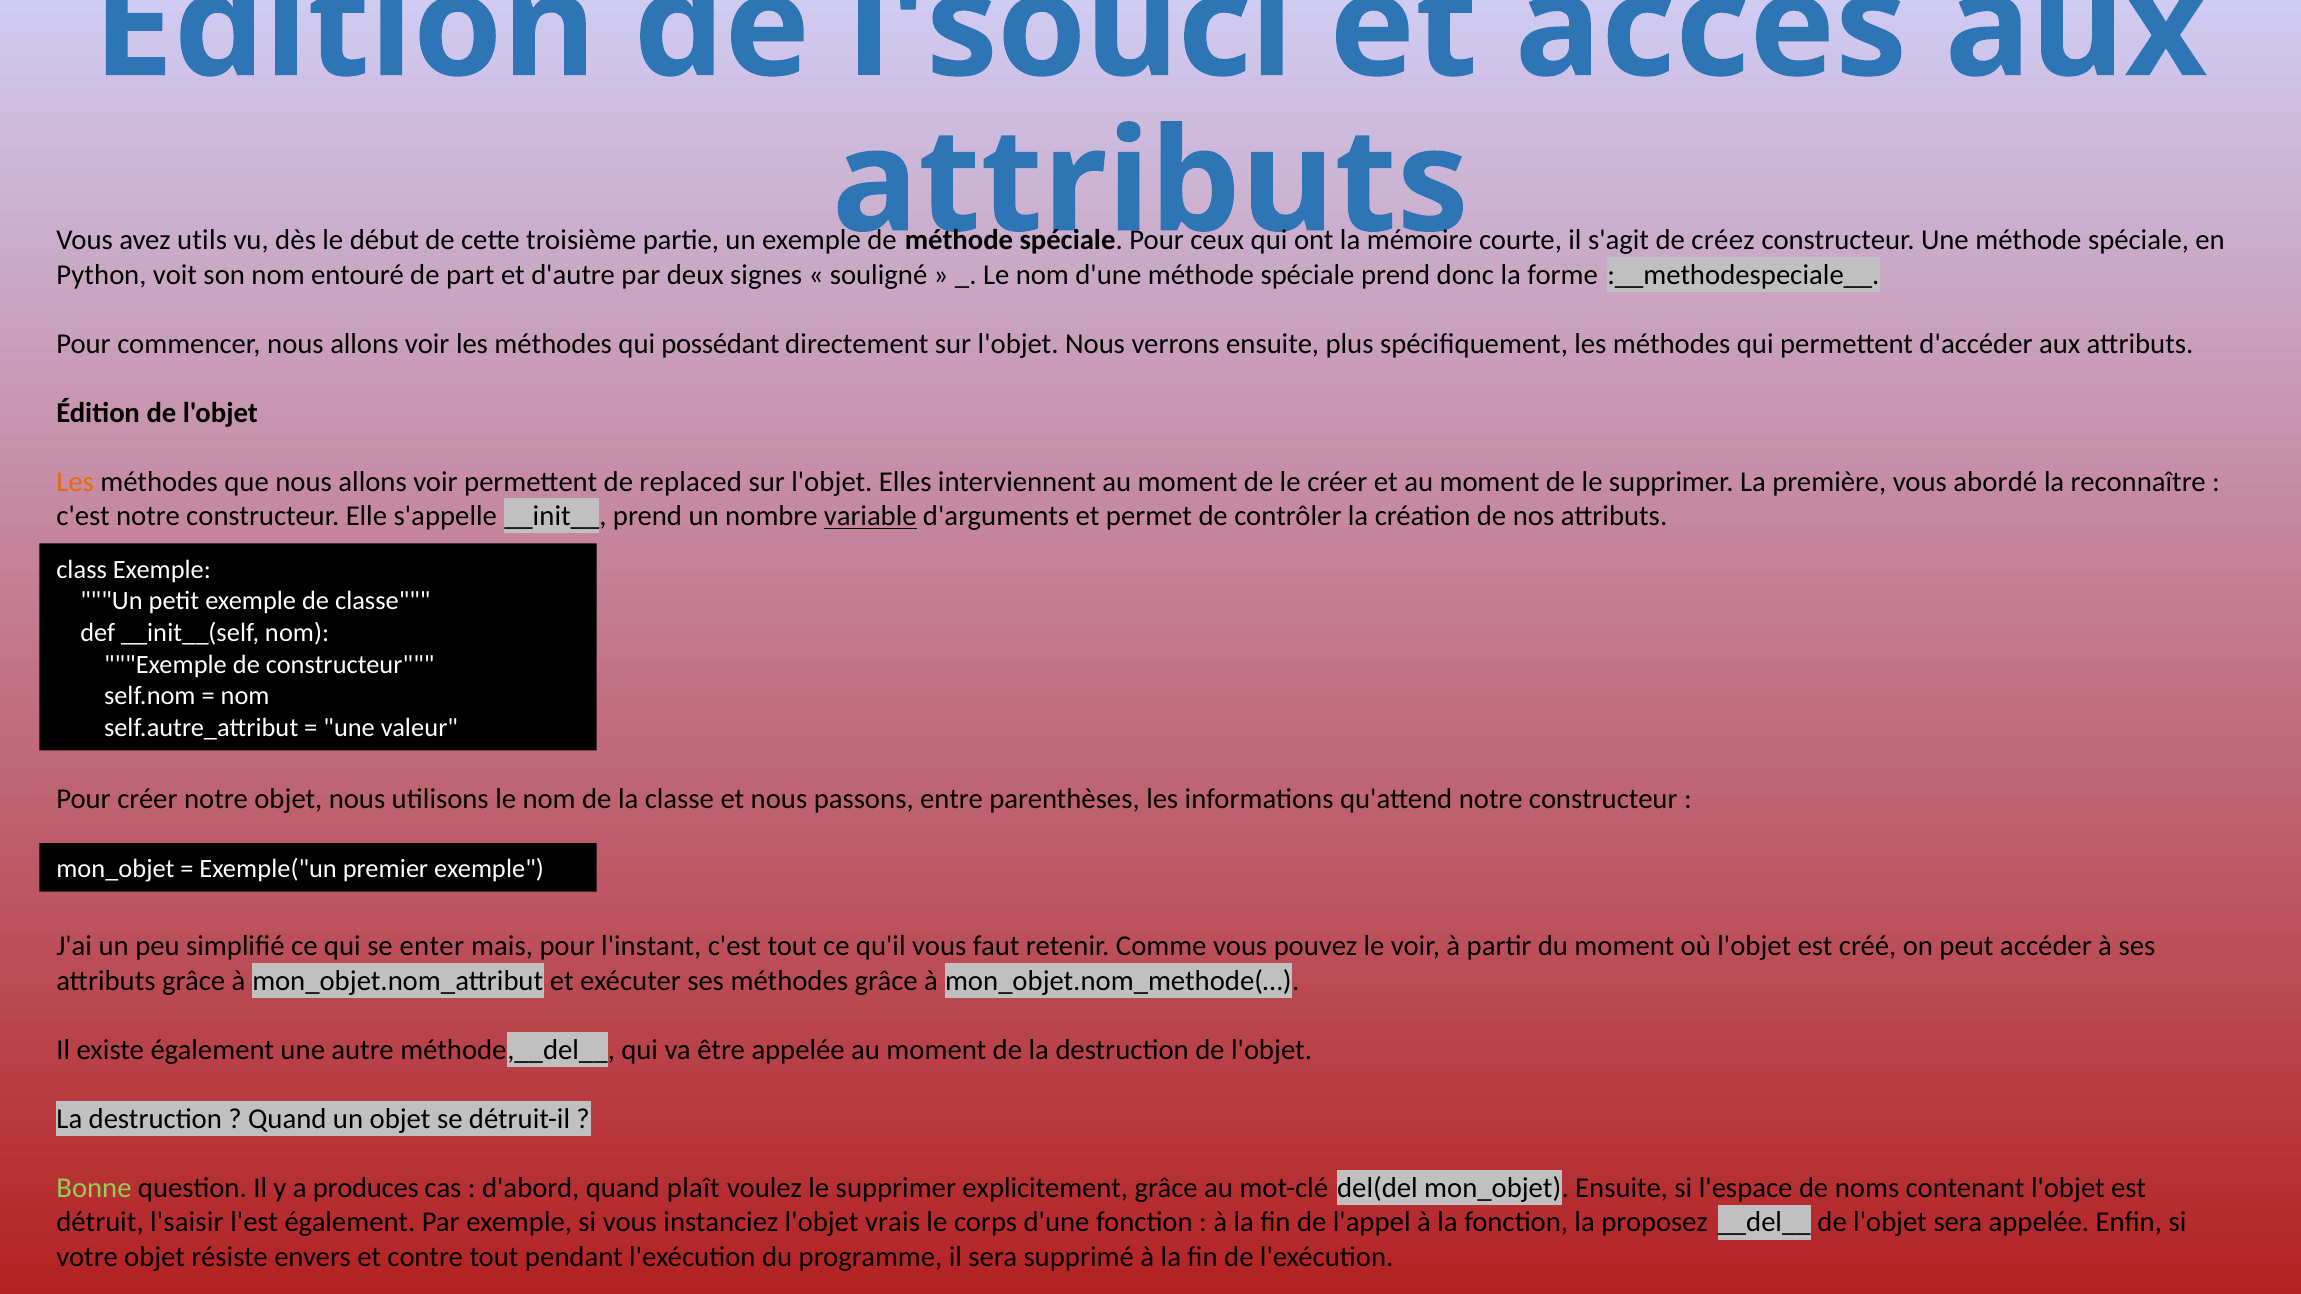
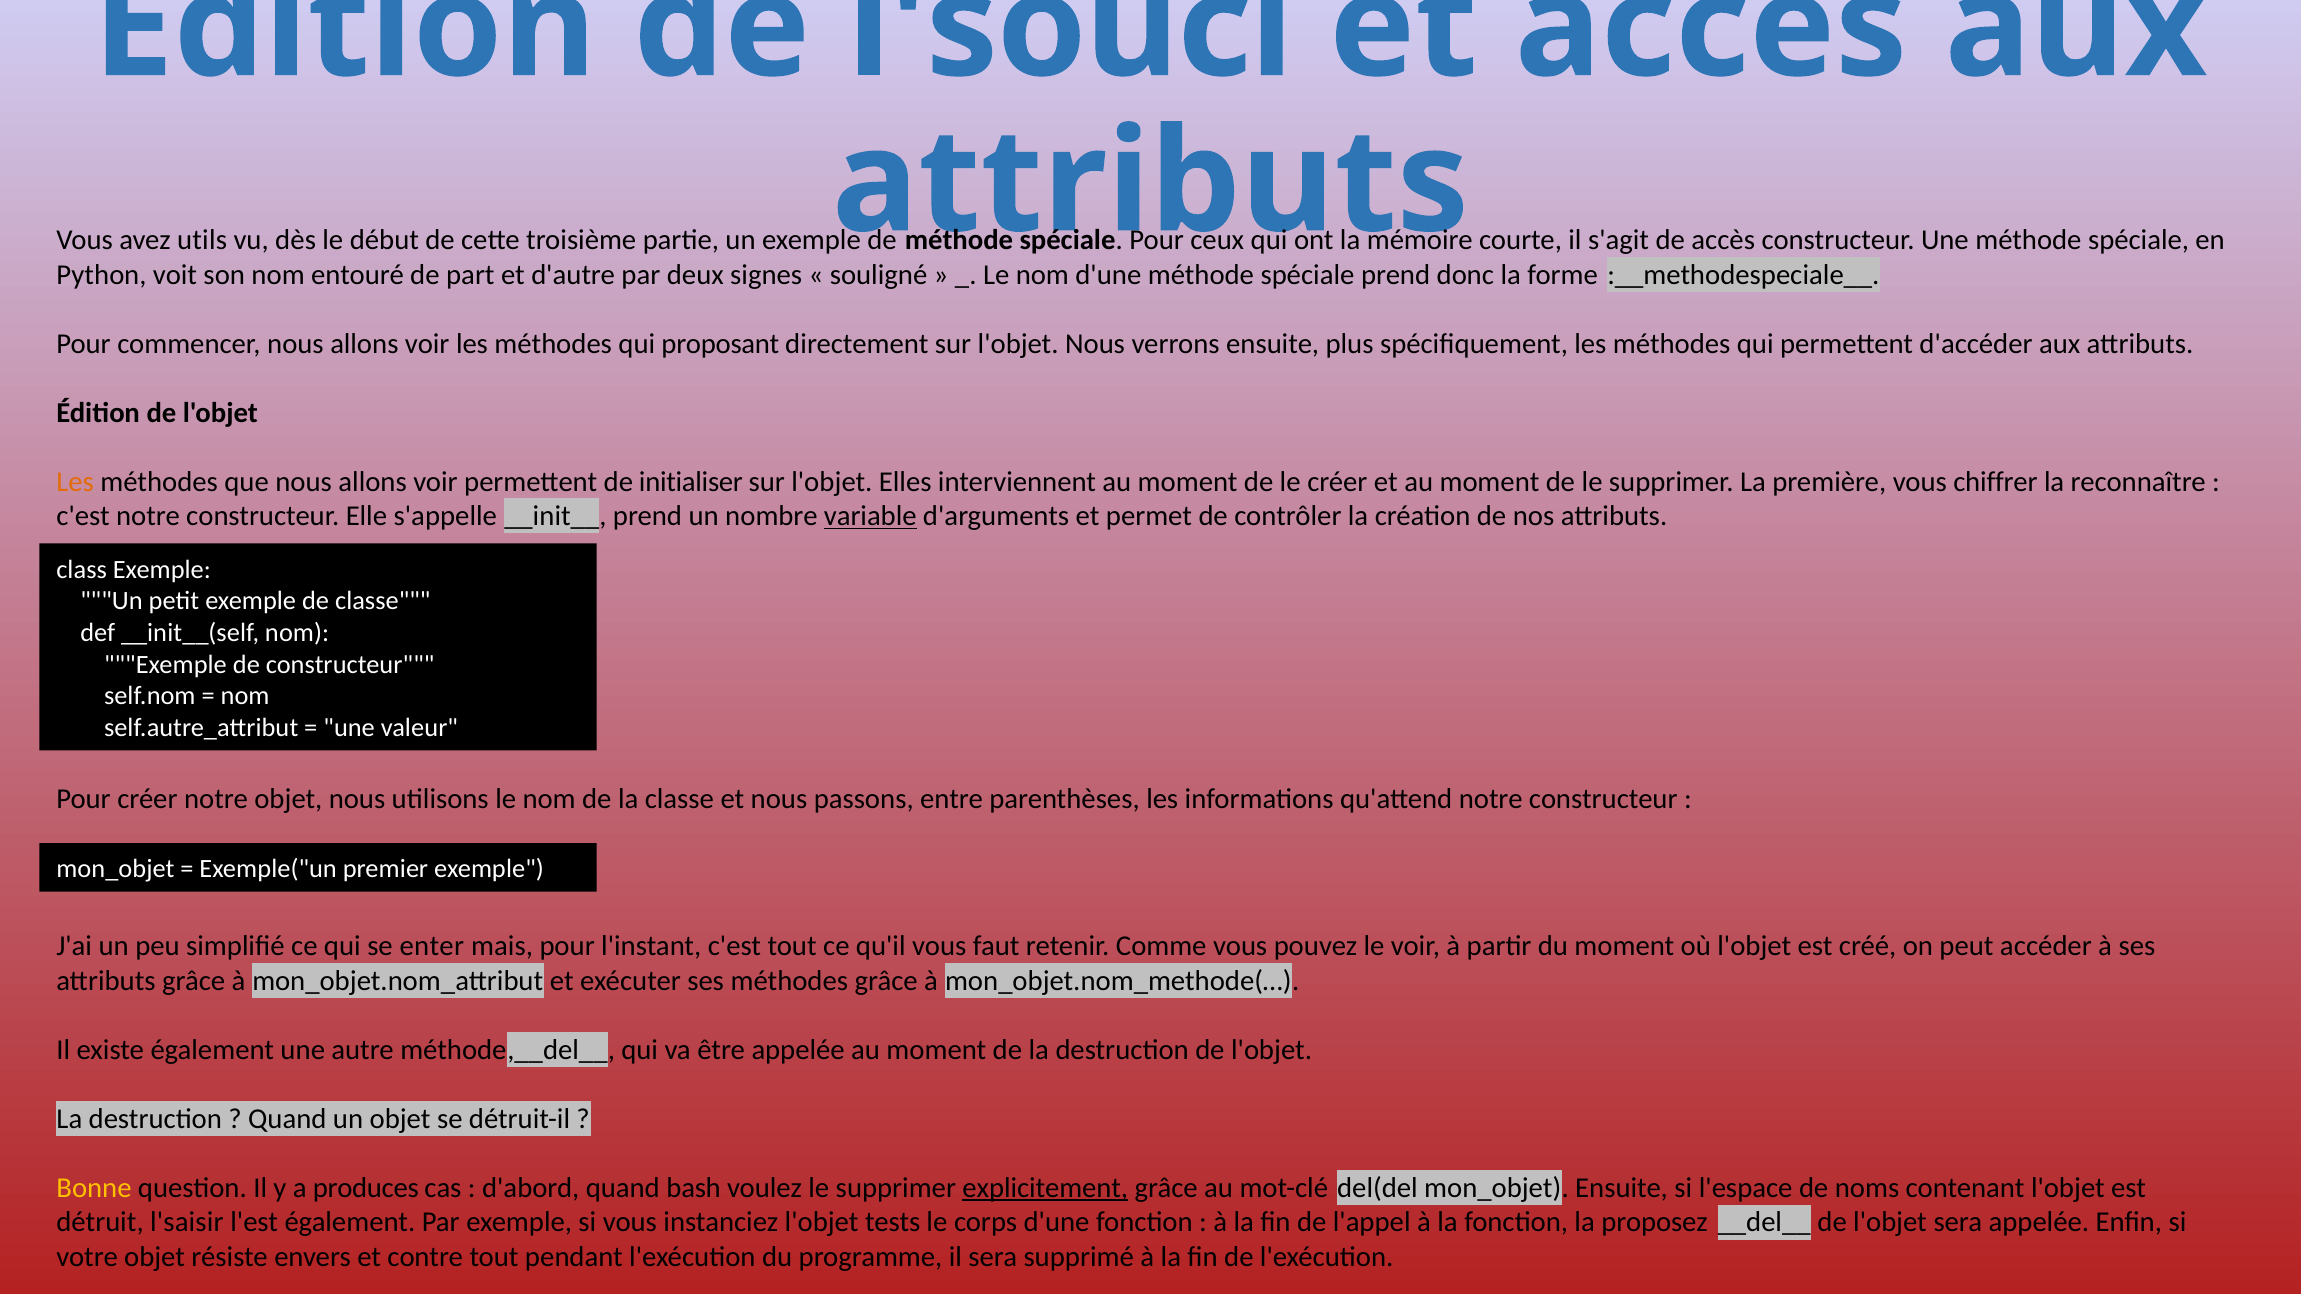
de créez: créez -> accès (1723, 240)
possédant: possédant -> proposant (720, 344)
replaced: replaced -> initialiser (691, 482)
abordé: abordé -> chiffrer (1995, 482)
Bonne colour: light green -> yellow (94, 1188)
plaît: plaît -> bash (694, 1188)
explicitement underline: none -> present (1045, 1188)
vrais: vrais -> tests (893, 1223)
